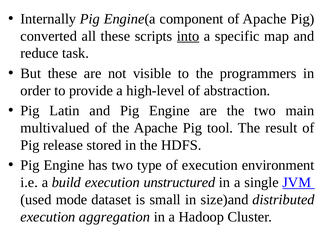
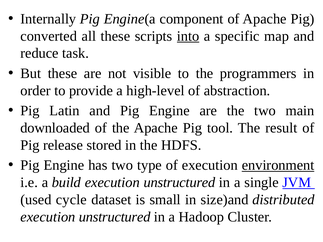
multivalued: multivalued -> downloaded (55, 128)
environment underline: none -> present (278, 165)
mode: mode -> cycle (71, 200)
aggregation: aggregation -> unstructured (115, 217)
